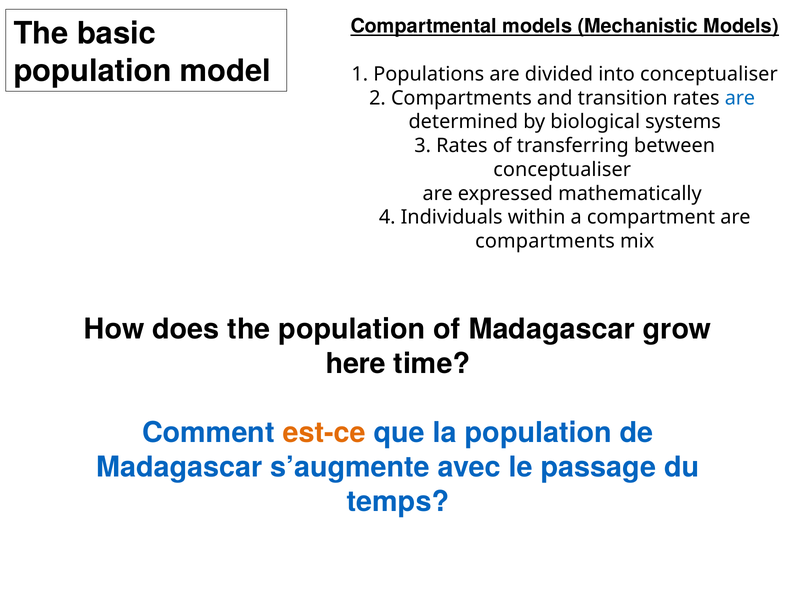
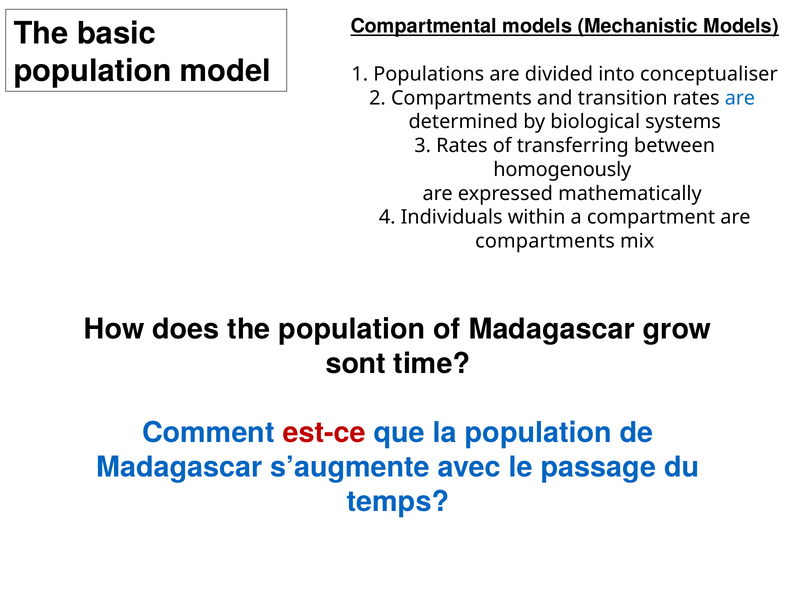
conceptualiser: conceptualiser -> homogenously (562, 170)
here: here -> sont (356, 364)
est-ce colour: orange -> red (324, 433)
